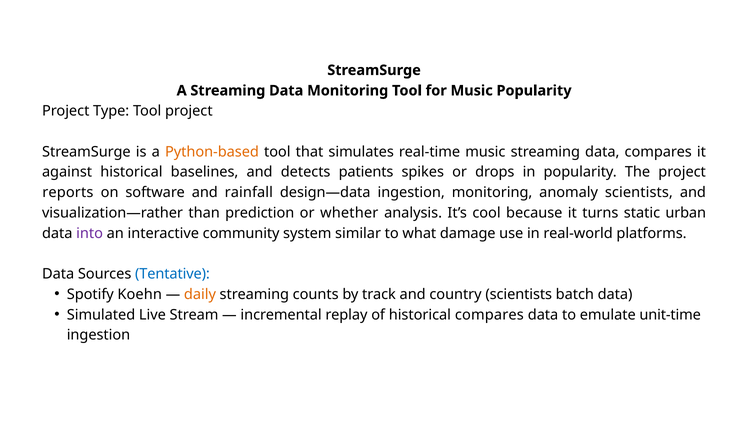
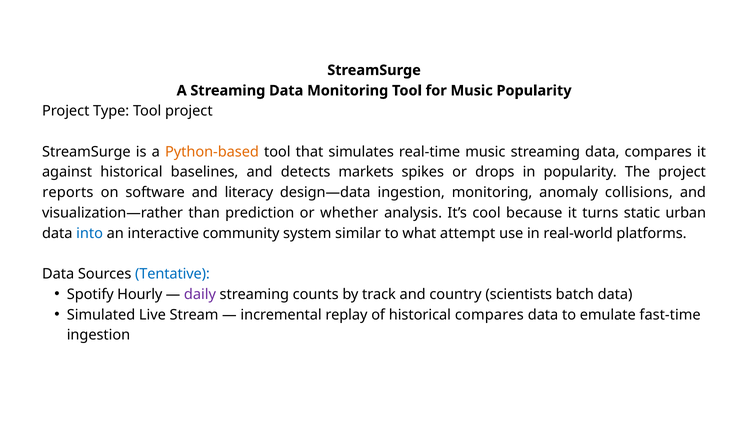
patients: patients -> markets (366, 172)
rainfall: rainfall -> literacy (249, 192)
anomaly scientists: scientists -> collisions (639, 192)
into colour: purple -> blue (90, 233)
damage: damage -> attempt (468, 233)
Koehn: Koehn -> Hourly (140, 294)
daily colour: orange -> purple (200, 294)
unit-time: unit-time -> fast-time (670, 315)
